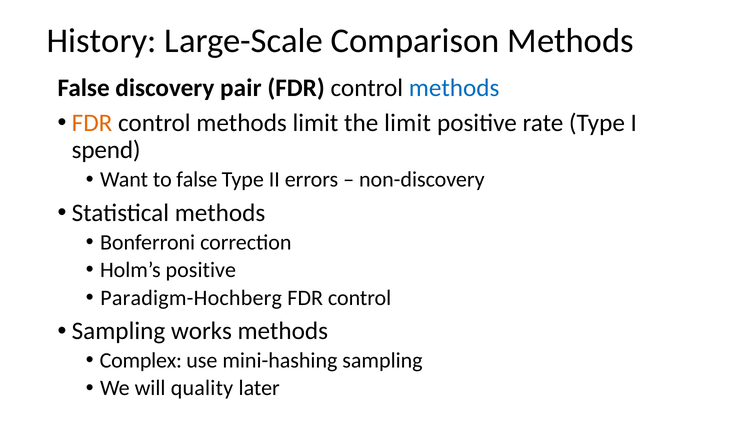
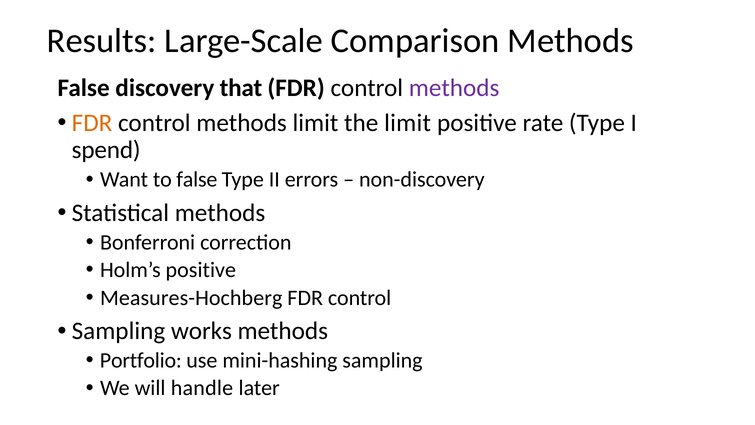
History: History -> Results (102, 41)
pair: pair -> that (241, 88)
methods colour: blue -> purple (454, 88)
Paradigm-Hochberg: Paradigm-Hochberg -> Measures-Hochberg (191, 298)
Complex: Complex -> Portfolio (141, 360)
quality: quality -> handle (202, 388)
